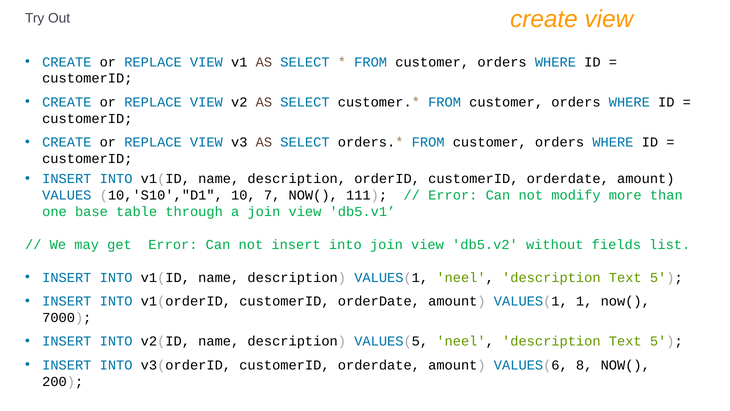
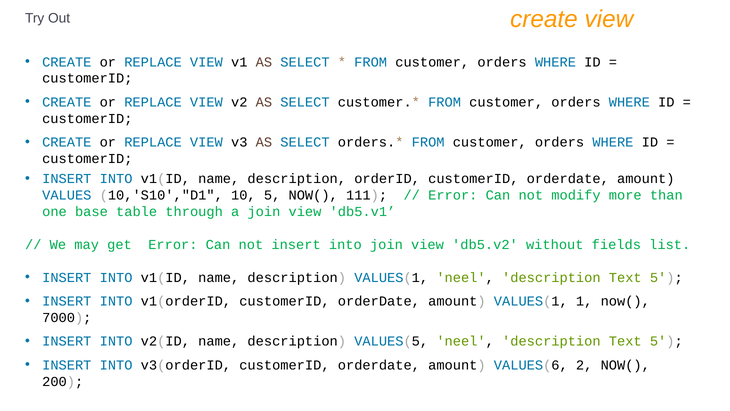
10 7: 7 -> 5 (272, 195)
8: 8 -> 2 (584, 365)
